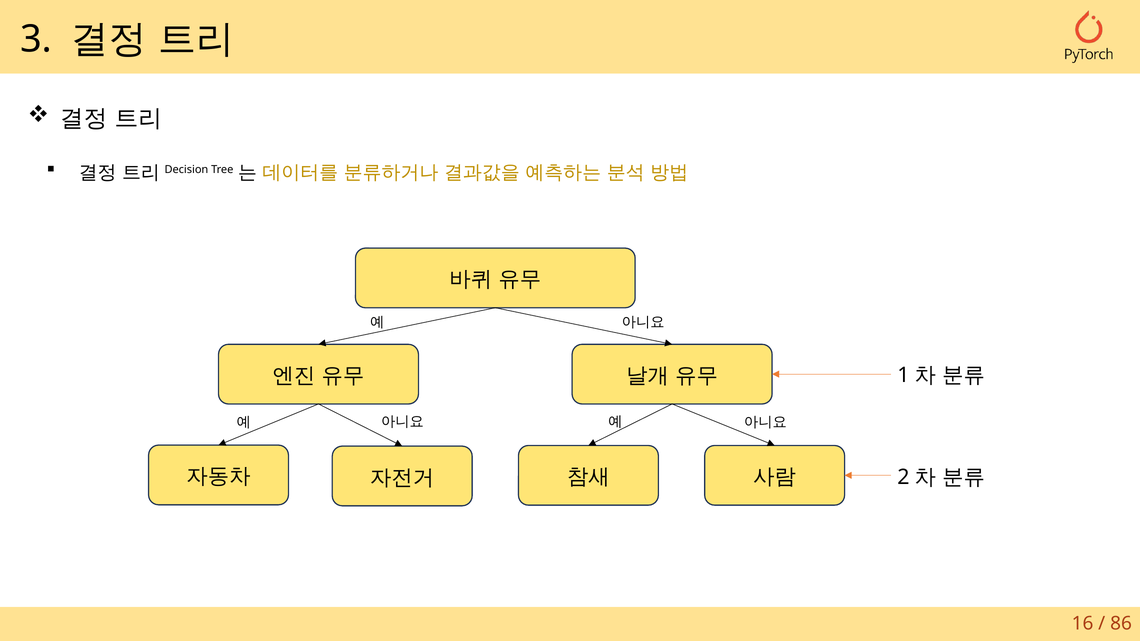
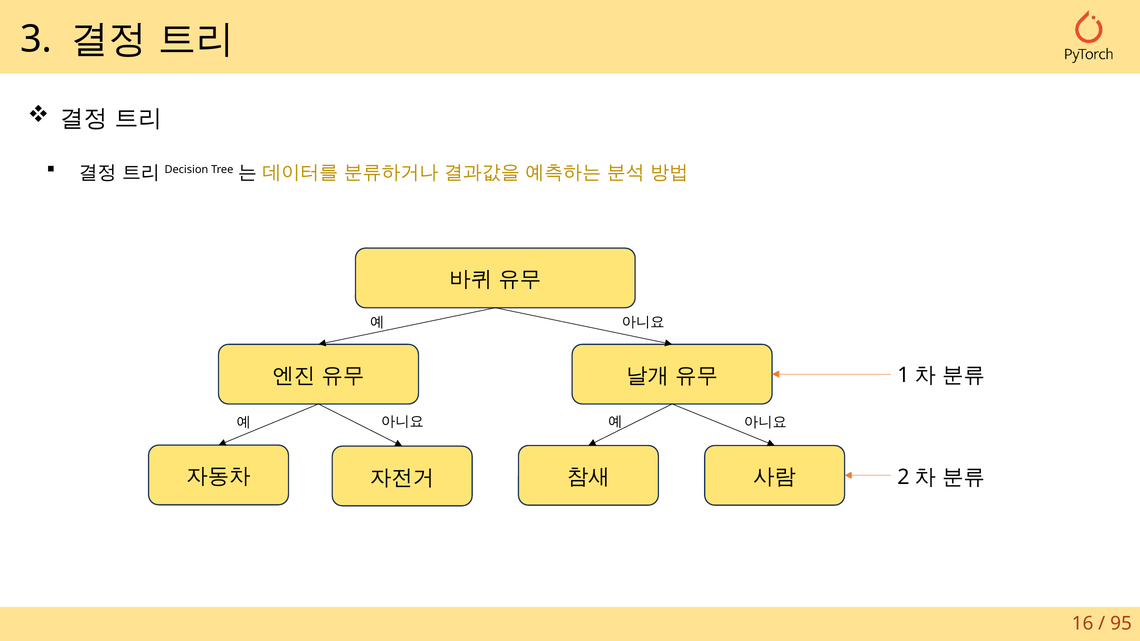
86: 86 -> 95 (1121, 624)
